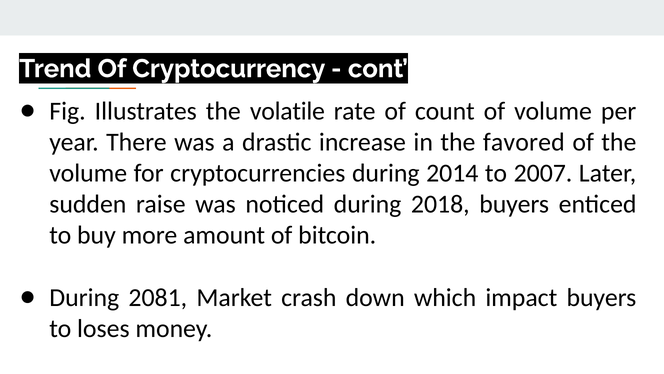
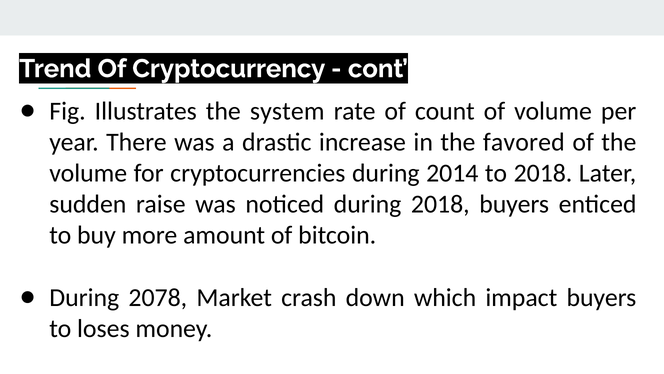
volatile: volatile -> system (287, 111)
to 2007: 2007 -> 2018 (543, 173)
2081: 2081 -> 2078 (158, 297)
